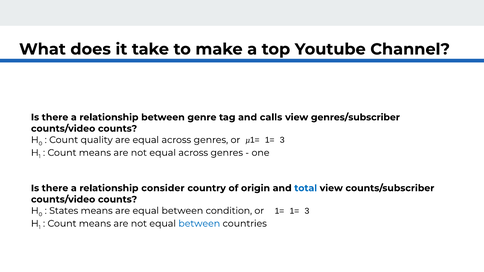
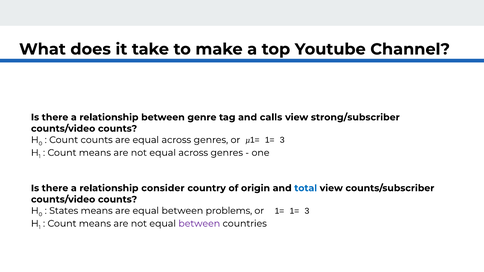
genres/subscriber: genres/subscriber -> strong/subscriber (355, 117)
Count quality: quality -> counts (97, 140)
condition: condition -> problems (229, 211)
between colour: blue -> purple (199, 224)
